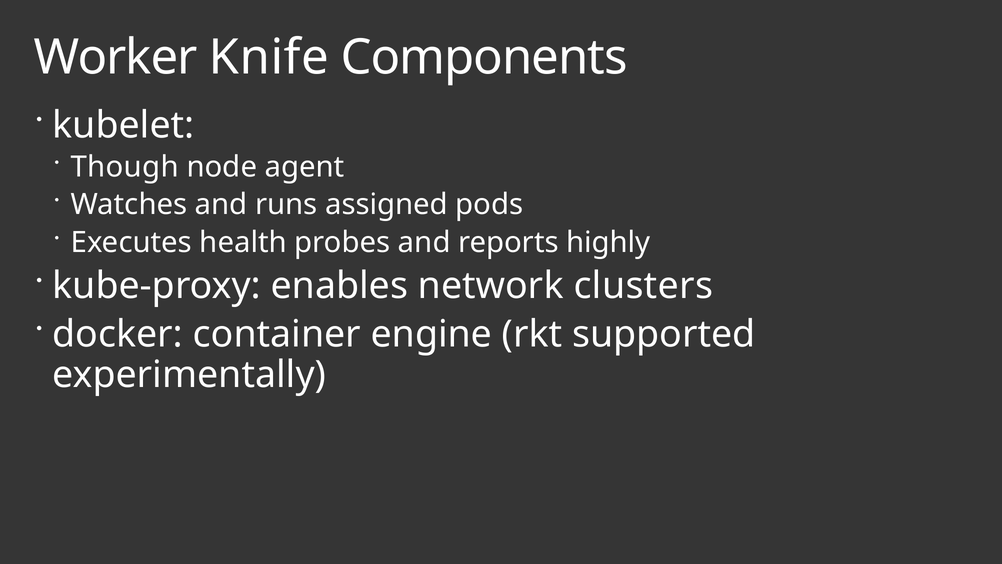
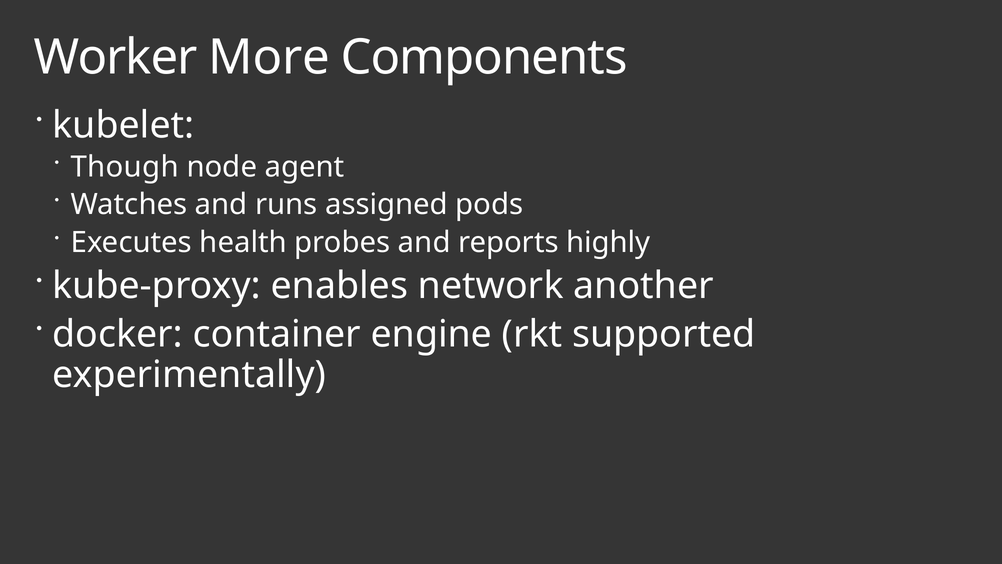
Knife: Knife -> More (269, 57)
clusters: clusters -> another (644, 286)
